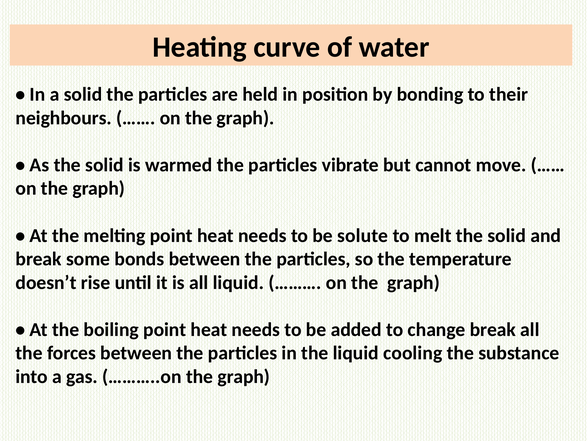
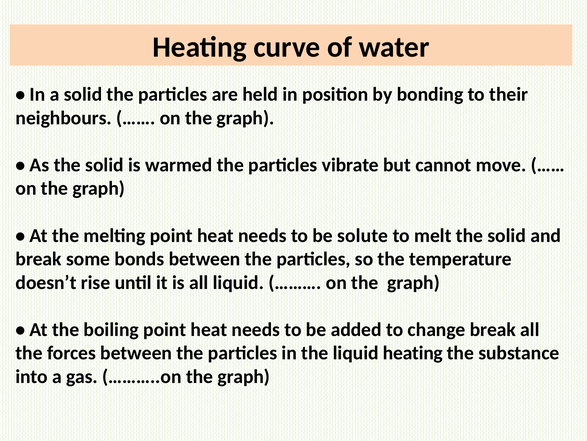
liquid cooling: cooling -> heating (413, 353)
